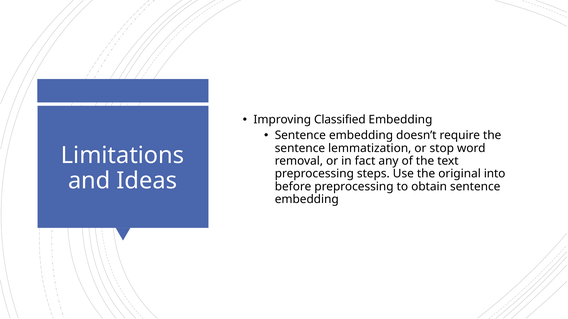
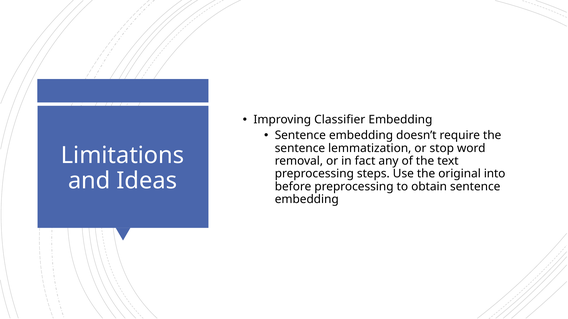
Classified: Classified -> Classifier (340, 120)
